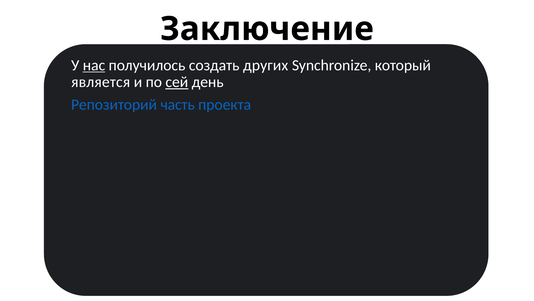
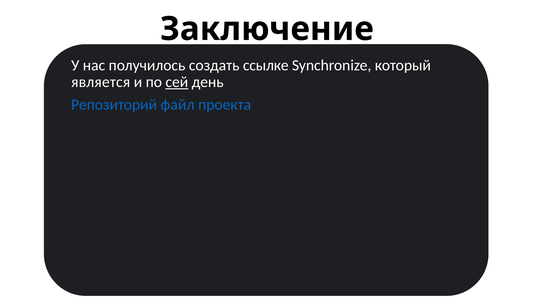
нас underline: present -> none (94, 65)
других: других -> ссылке (266, 65)
часть: часть -> файл (178, 105)
